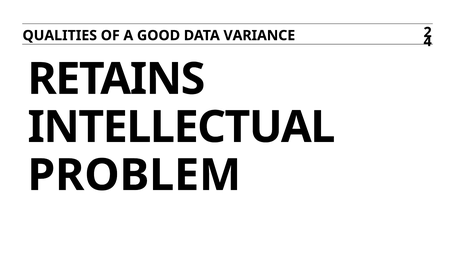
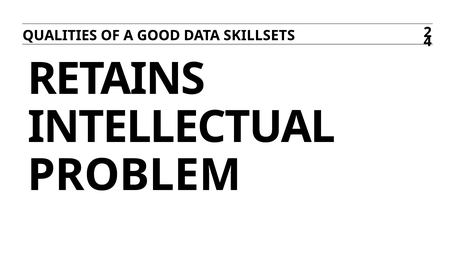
VARIANCE: VARIANCE -> SKILLSETS (259, 35)
